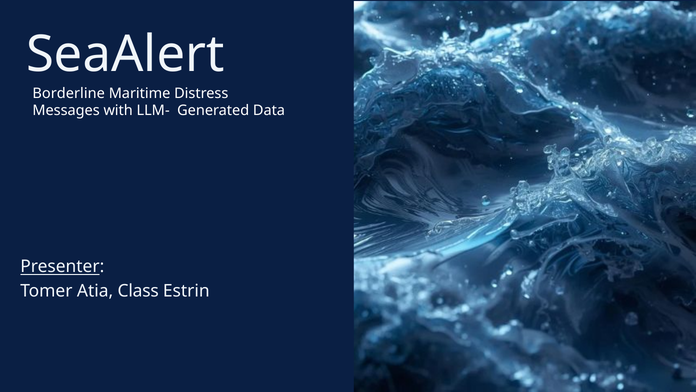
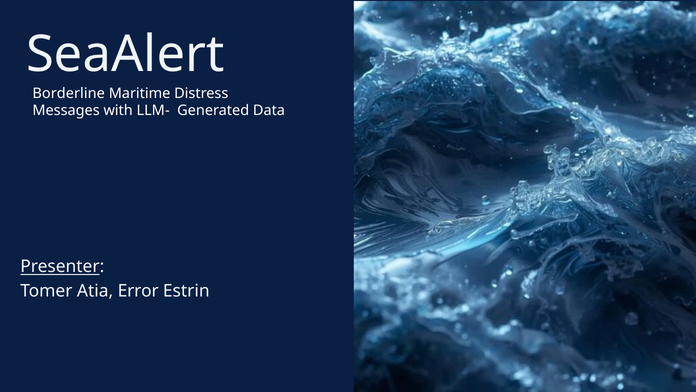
Class: Class -> Error (138, 290)
